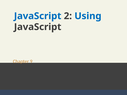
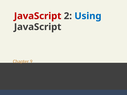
JavaScript colour: blue -> red (38, 16)
